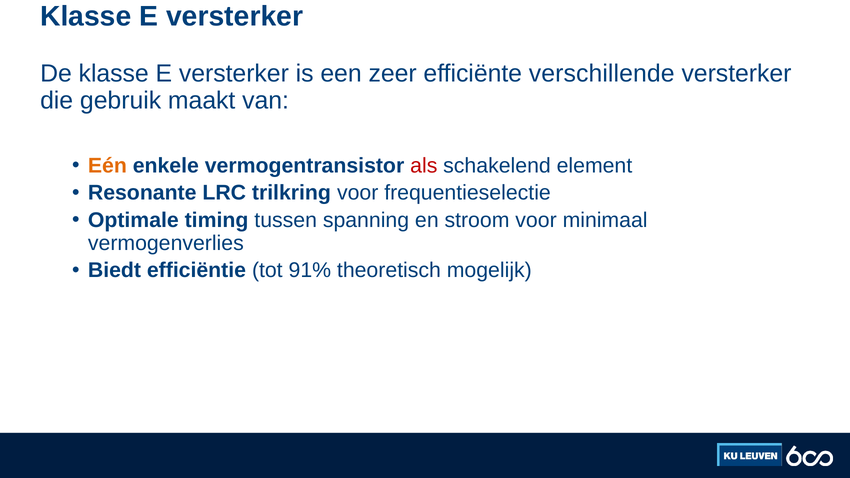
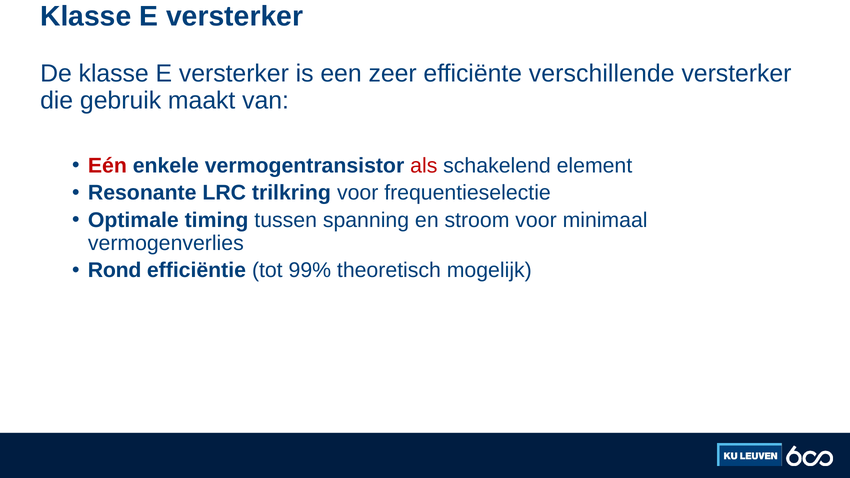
Eén colour: orange -> red (107, 166)
Biedt: Biedt -> Rond (115, 271)
91%: 91% -> 99% (310, 271)
